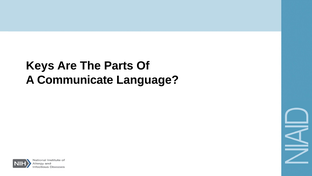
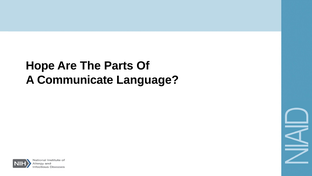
Keys: Keys -> Hope (40, 66)
